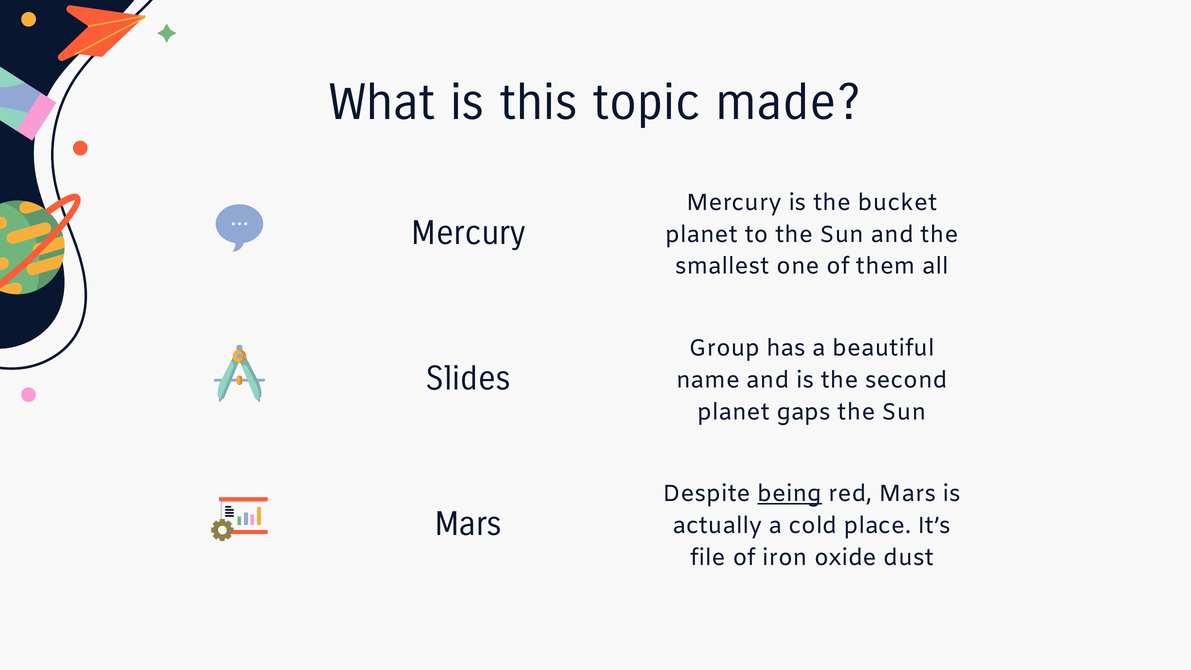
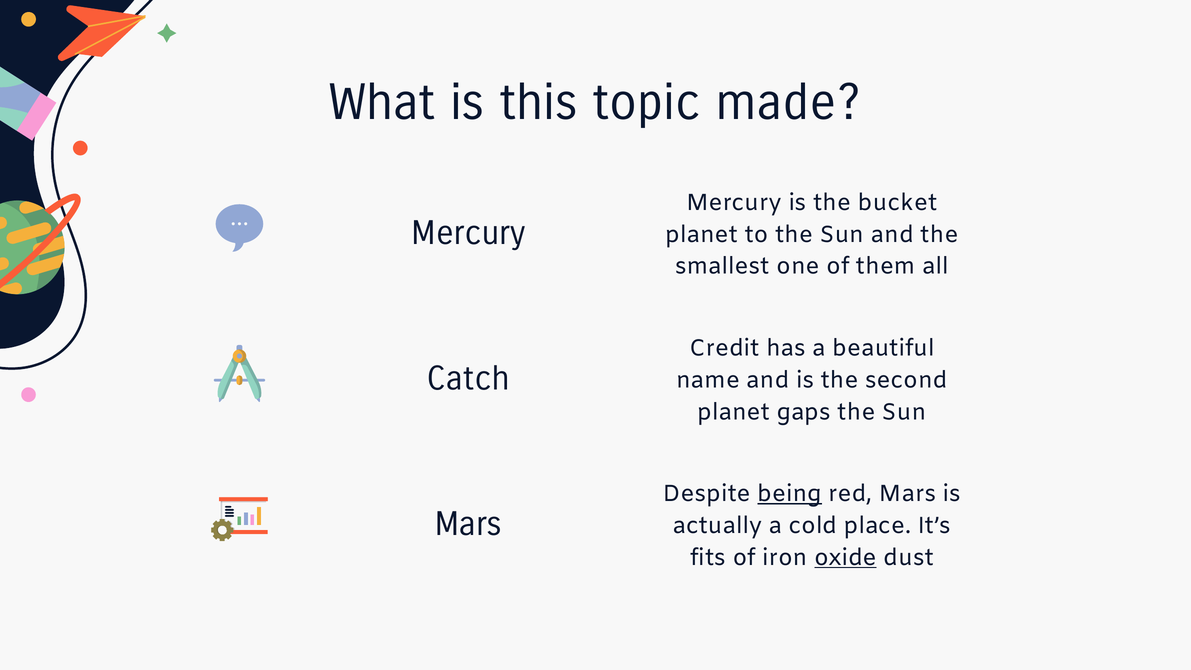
Group: Group -> Credit (724, 348)
Slides: Slides -> Catch (468, 379)
file: file -> fits (708, 557)
oxide underline: none -> present (846, 557)
